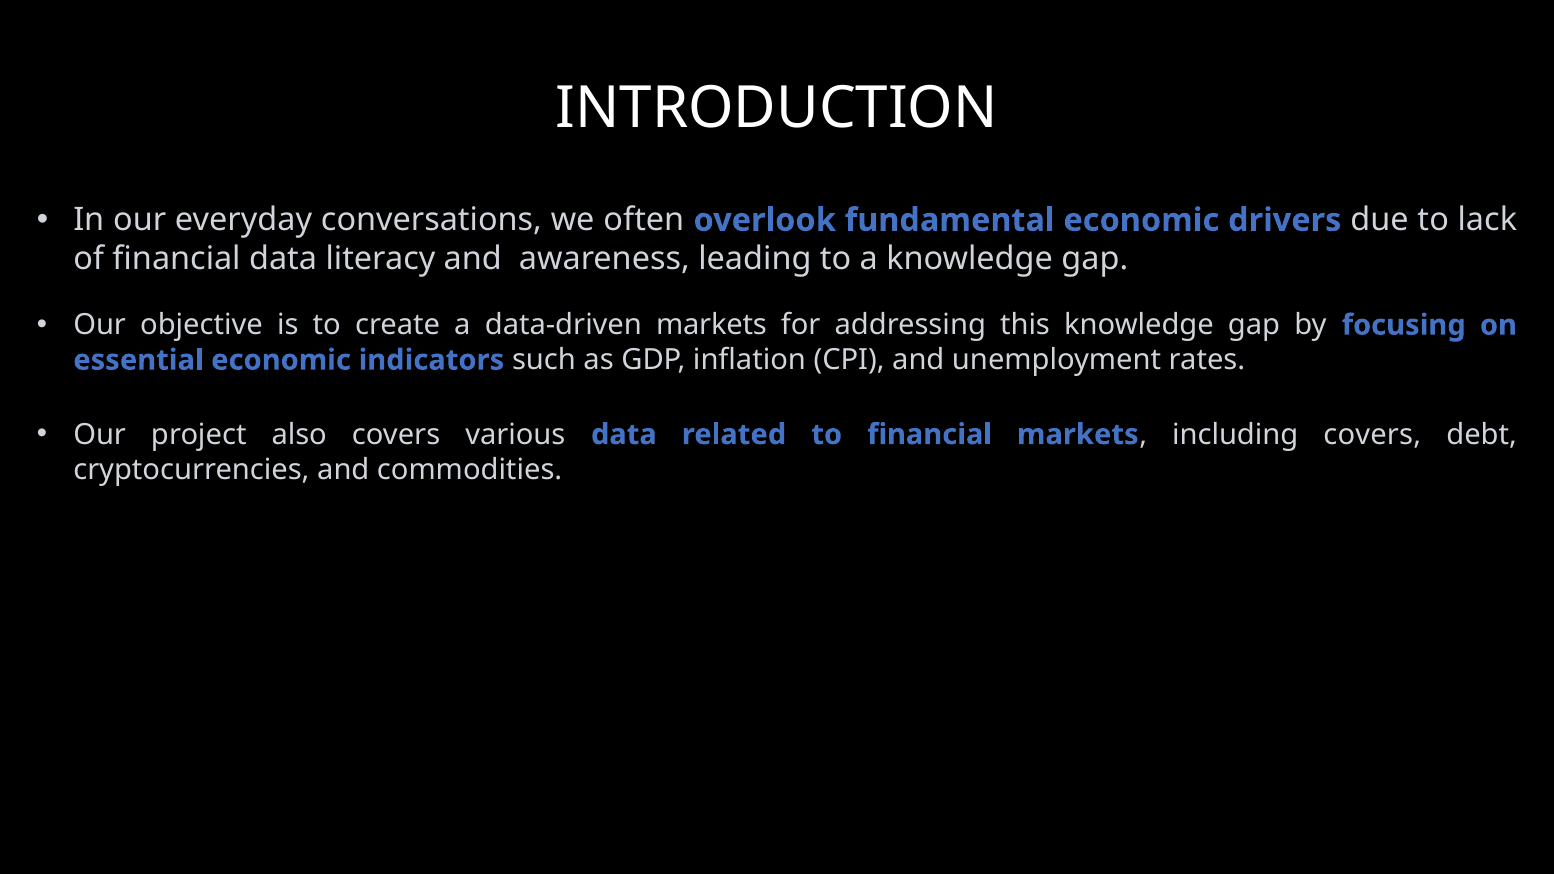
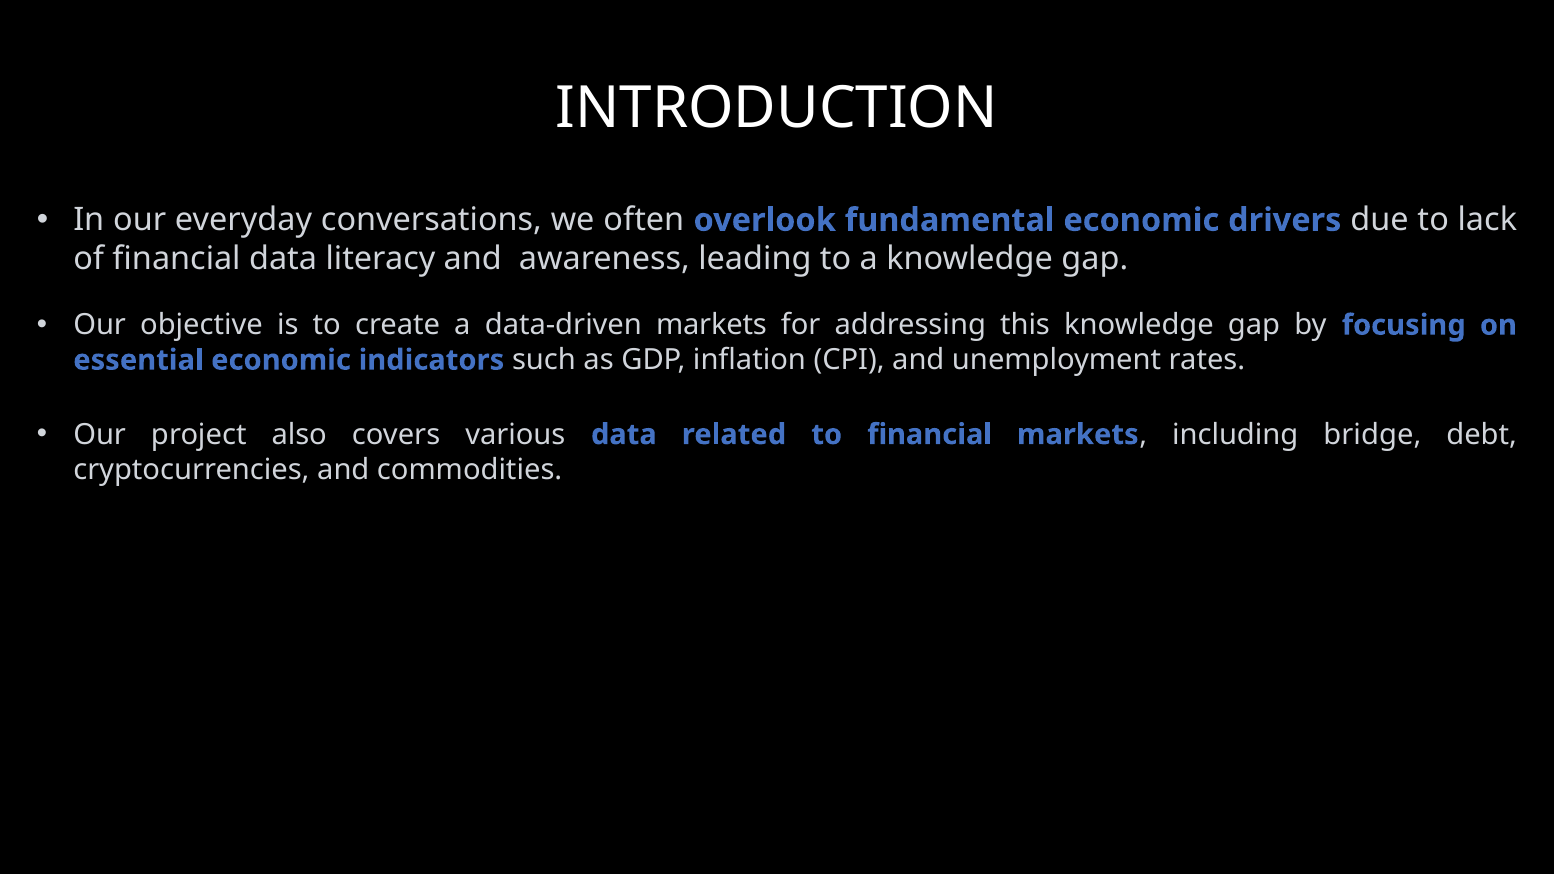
including covers: covers -> bridge (1372, 435)
